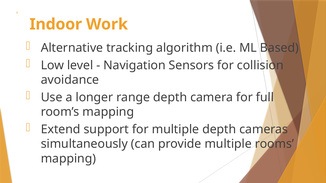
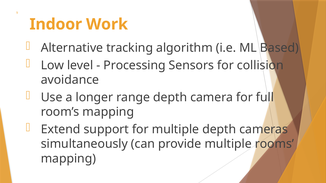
Navigation: Navigation -> Processing (135, 65)
